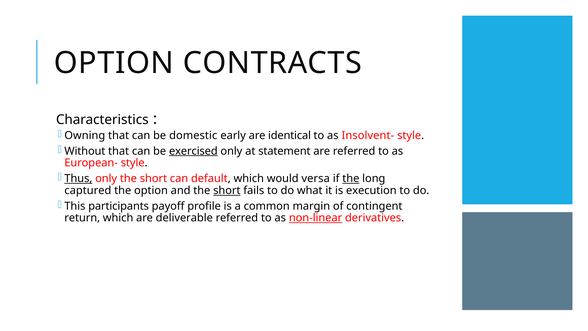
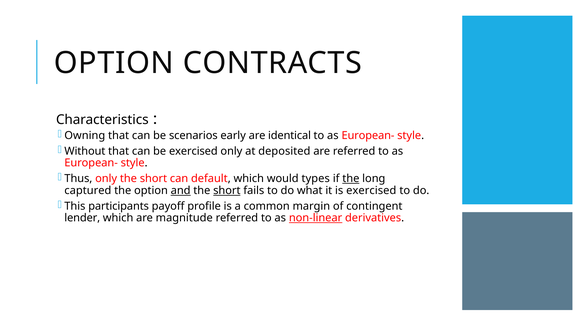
domestic: domestic -> scenarios (193, 135)
Insolvent-: Insolvent- -> European- (368, 135)
exercised underline: present -> none (193, 151)
statement: statement -> deposited (284, 151)
Thus underline: present -> none (78, 178)
versa: versa -> types (316, 178)
and underline: none -> present (181, 190)
is execution: execution -> exercised (371, 190)
return: return -> lender (82, 218)
deliverable: deliverable -> magnitude (184, 218)
